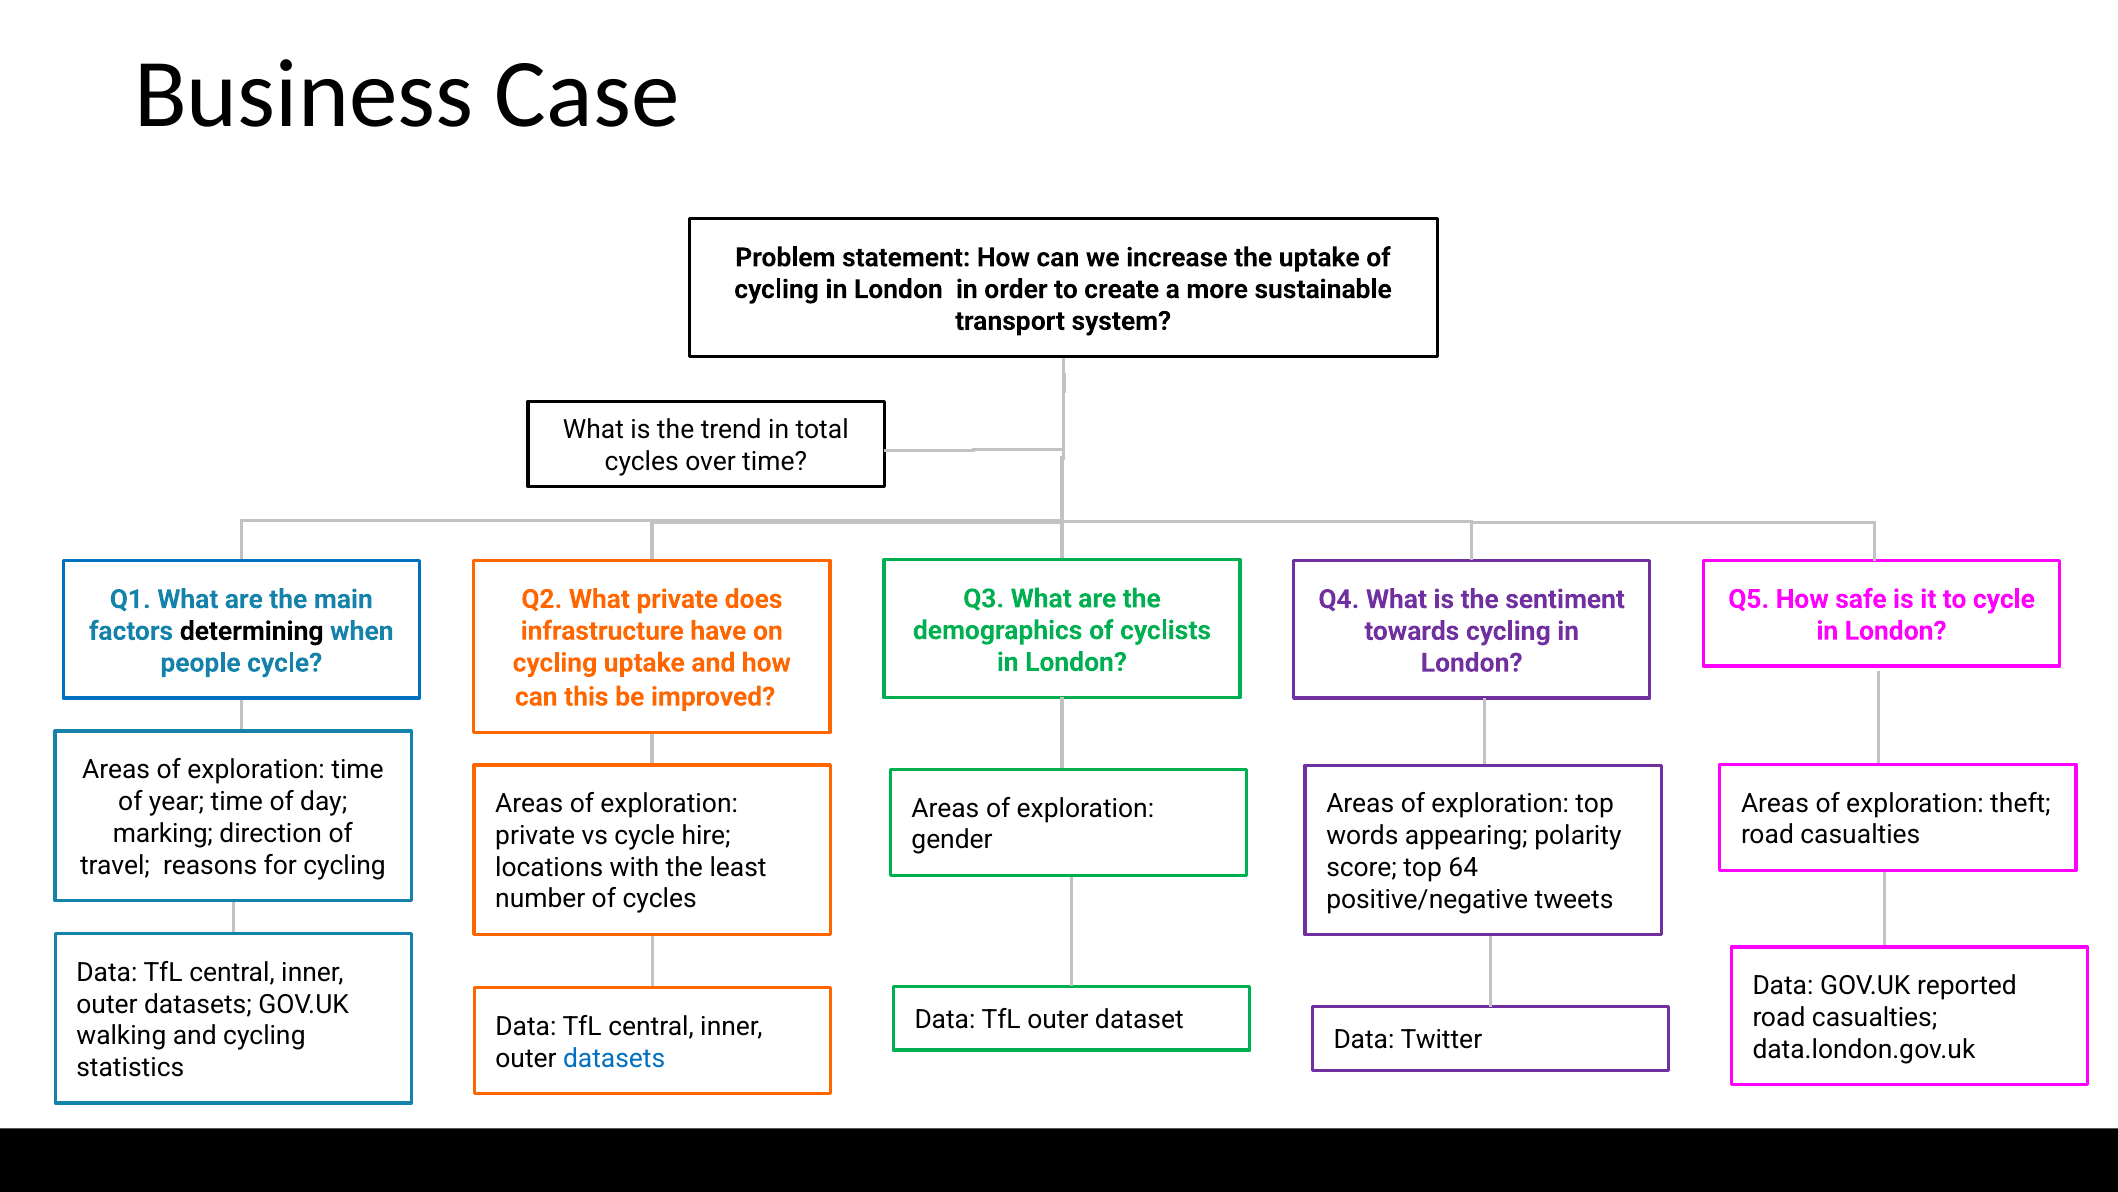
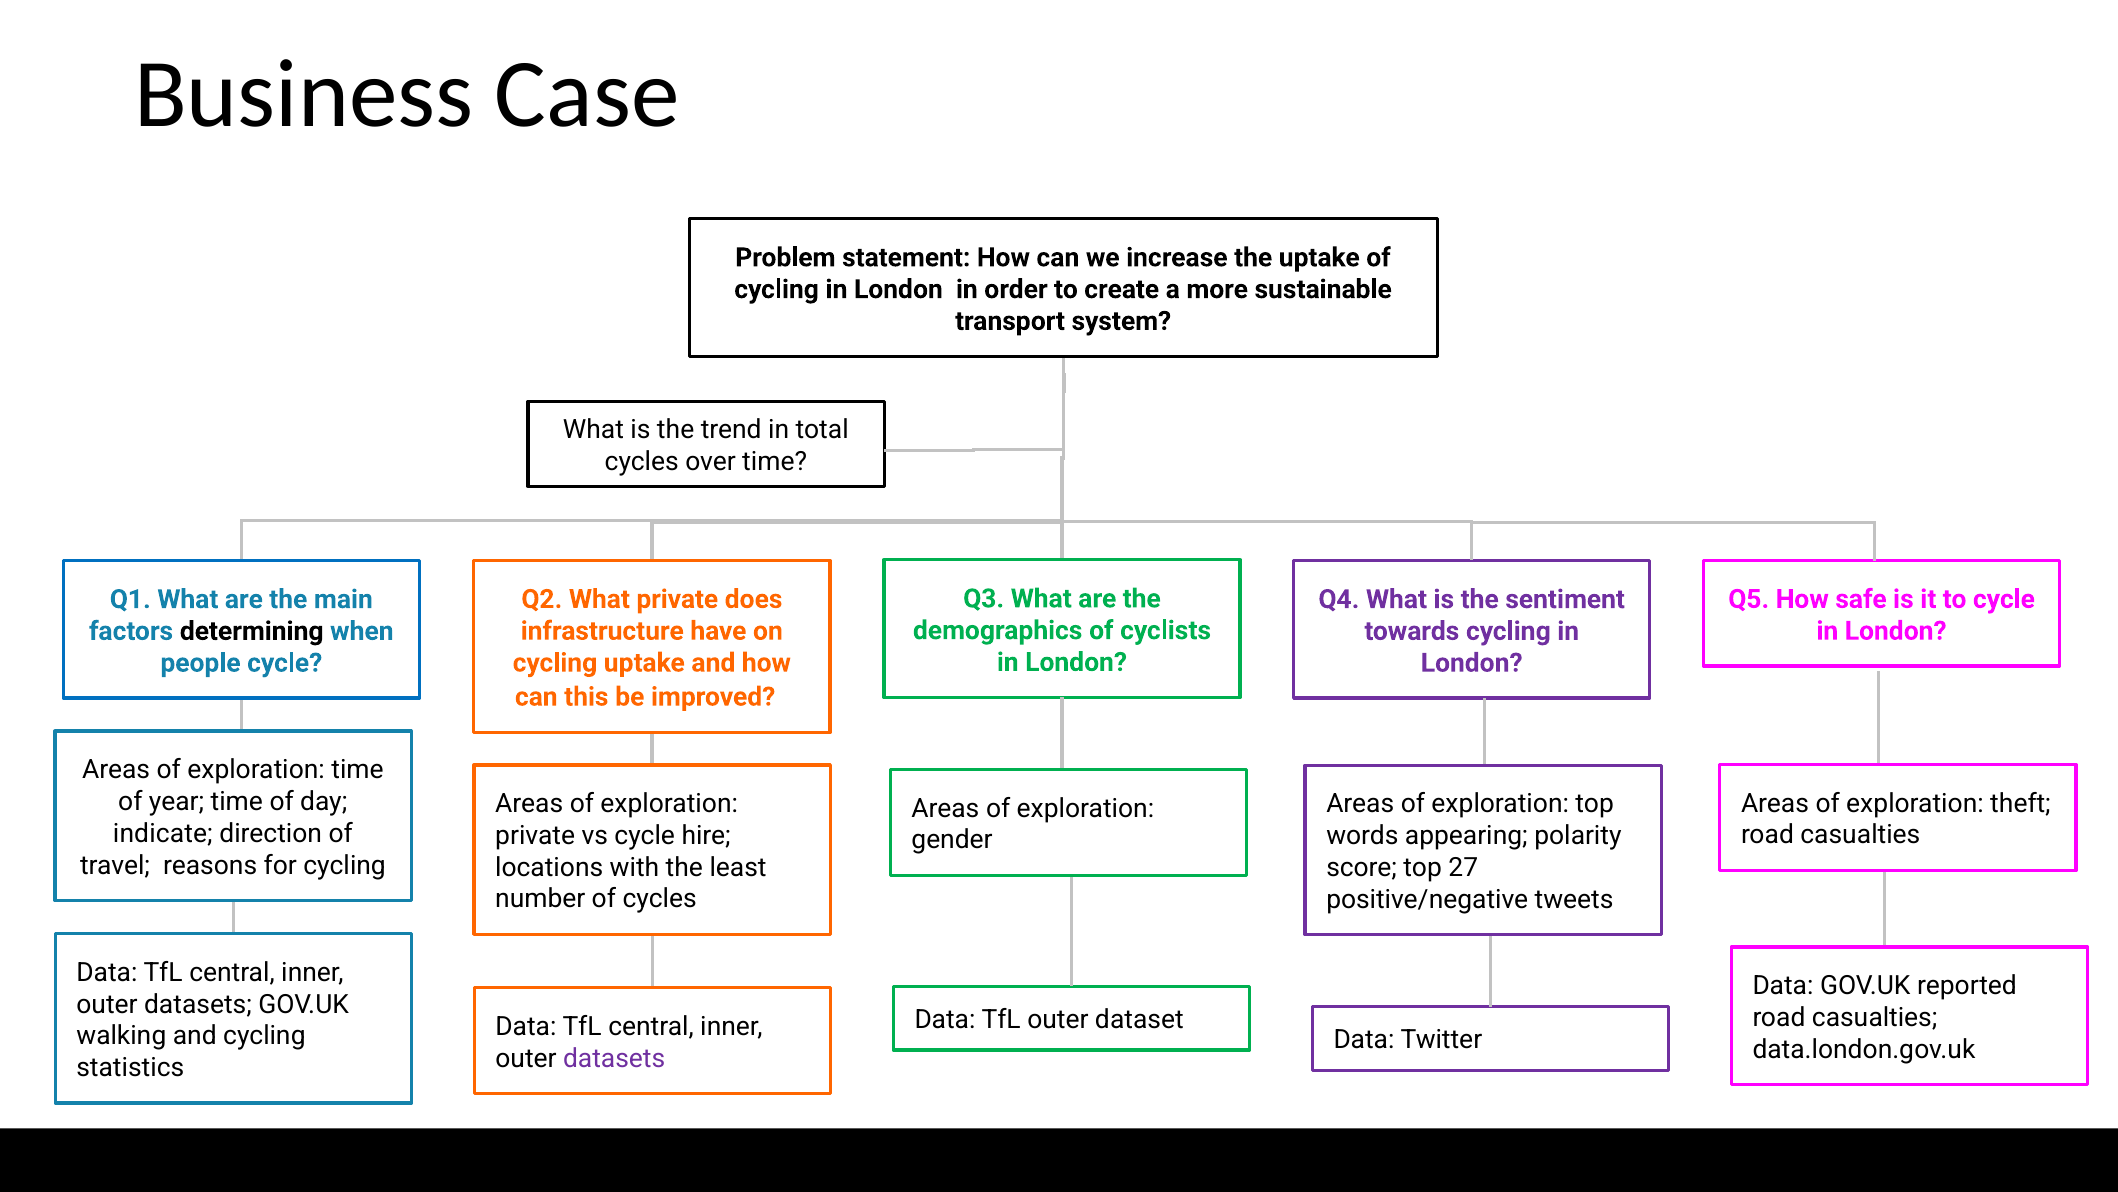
marking: marking -> indicate (163, 833)
64: 64 -> 27 (1463, 867)
datasets colour: blue -> purple (614, 1058)
